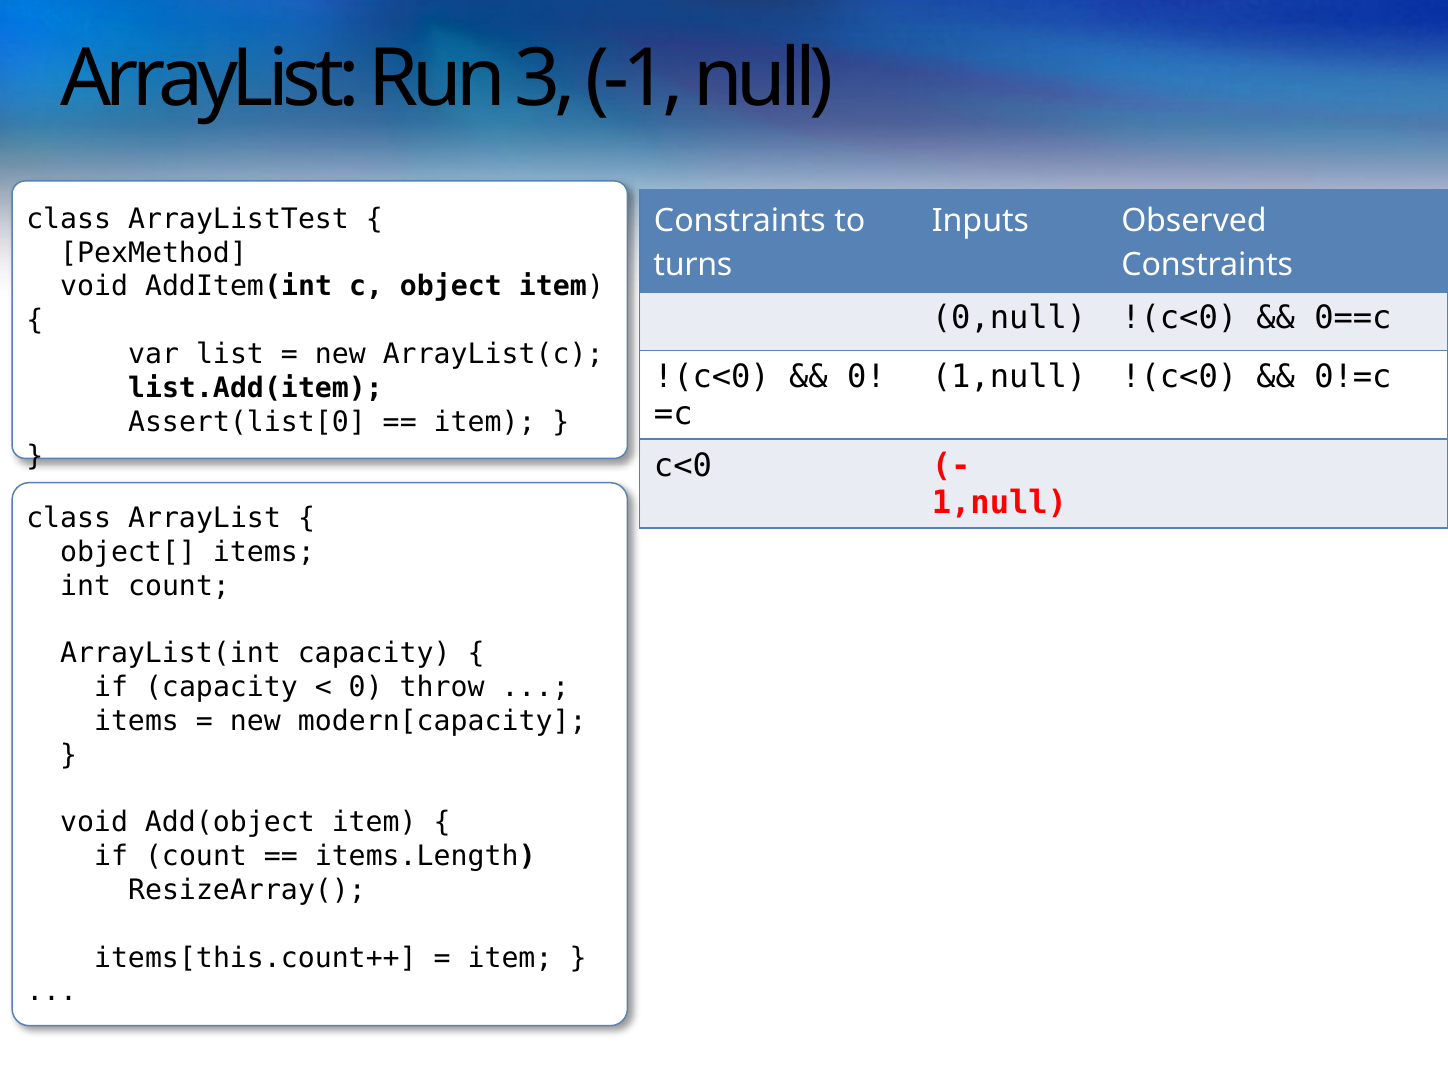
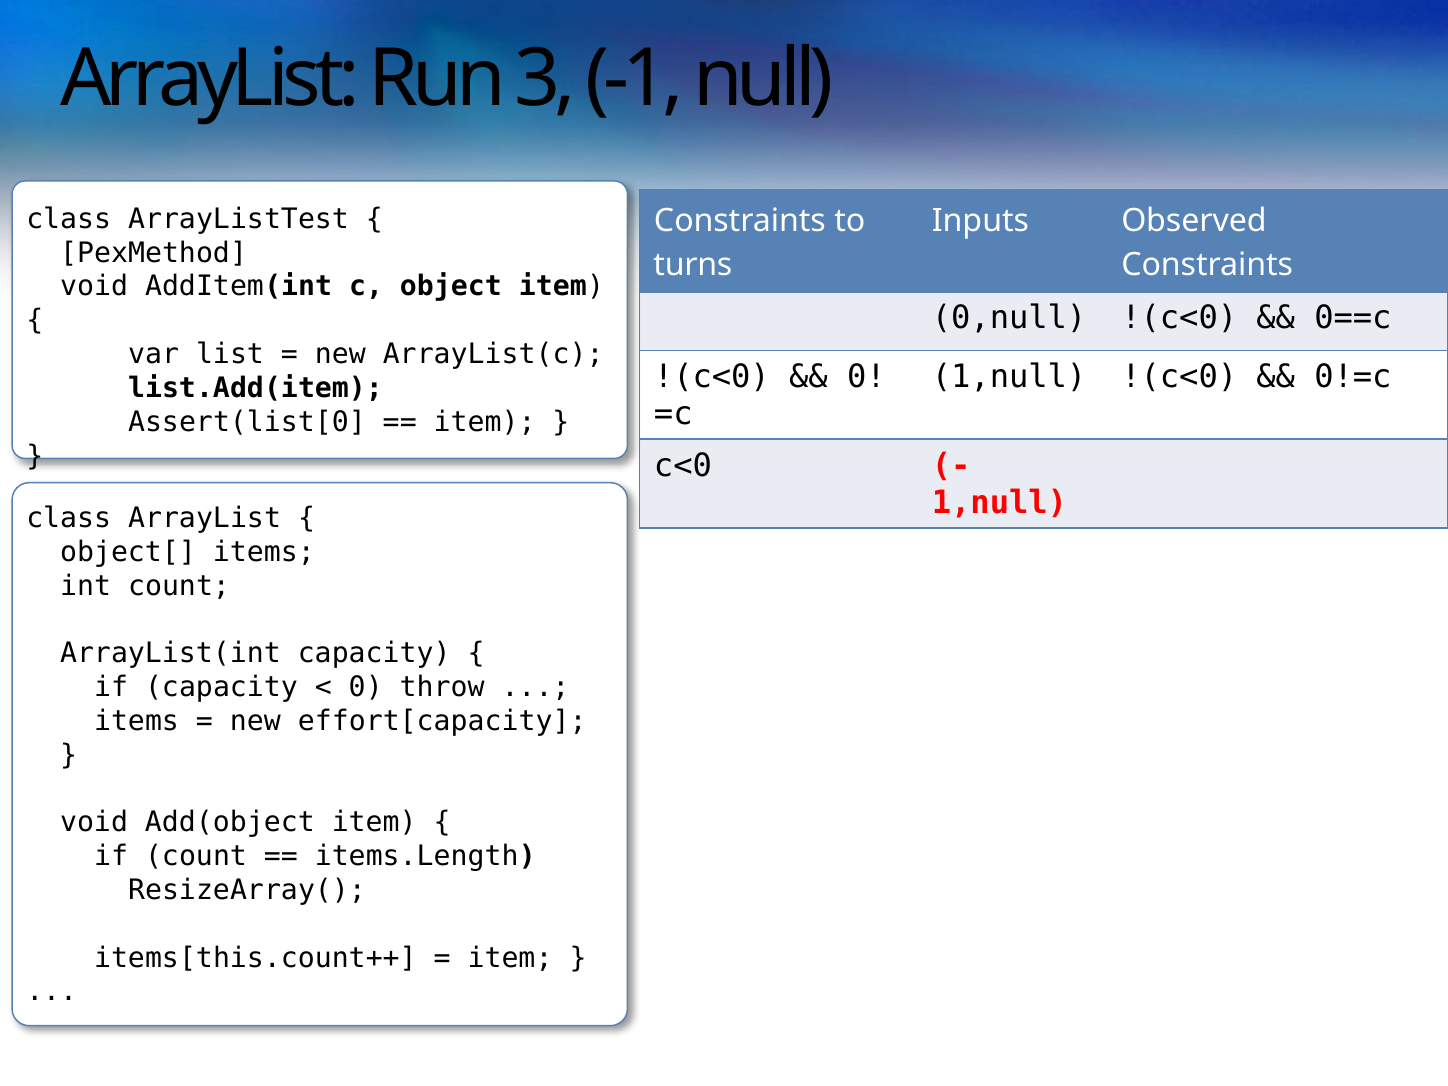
modern[capacity: modern[capacity -> effort[capacity (442, 721)
